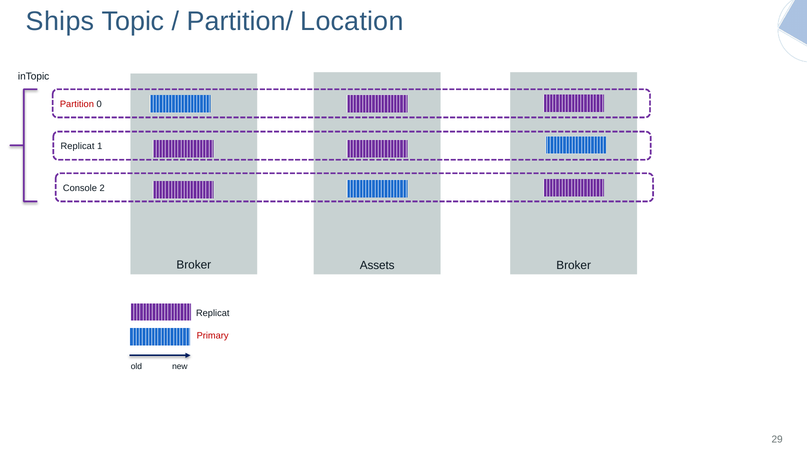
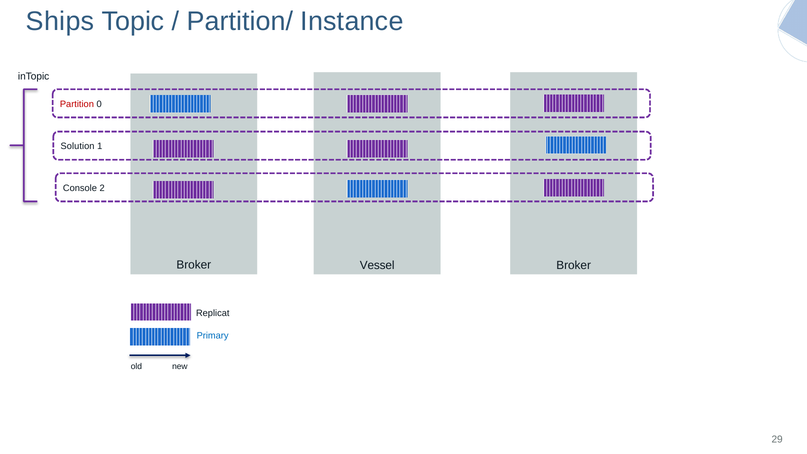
Location: Location -> Instance (352, 22)
Replicat: Replicat -> Solution (78, 146)
Assets: Assets -> Vessel (377, 265)
Primary colour: red -> blue (213, 336)
